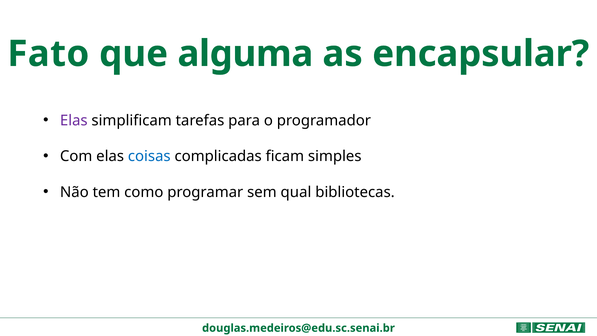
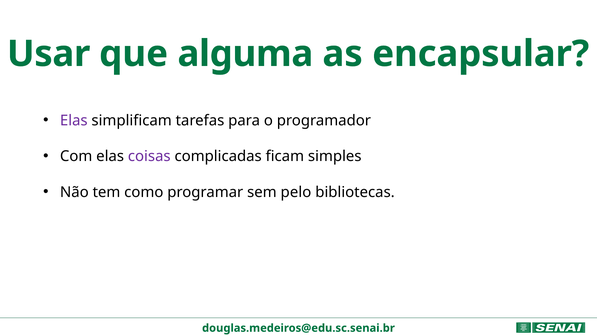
Fato: Fato -> Usar (49, 54)
coisas colour: blue -> purple (149, 156)
qual: qual -> pelo (296, 192)
